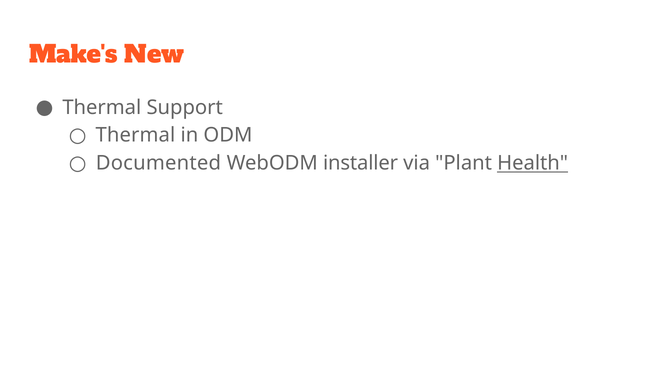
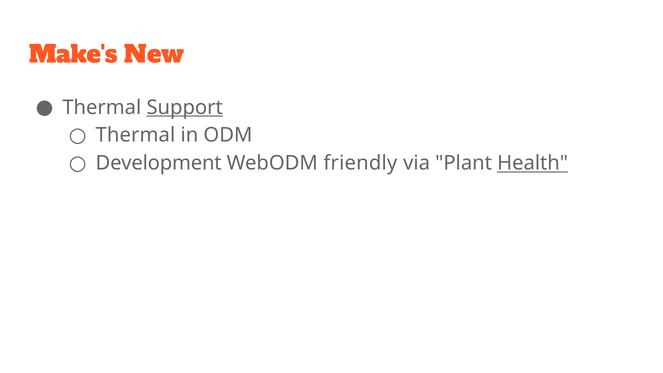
Support underline: none -> present (185, 107)
Documented: Documented -> Development (159, 163)
installer: installer -> friendly (360, 163)
